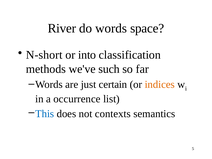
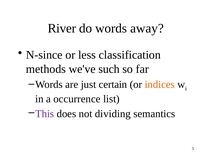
space: space -> away (147, 28)
N-short: N-short -> N-since (44, 55)
into: into -> less (87, 55)
This colour: blue -> purple (45, 114)
contexts: contexts -> dividing (113, 114)
